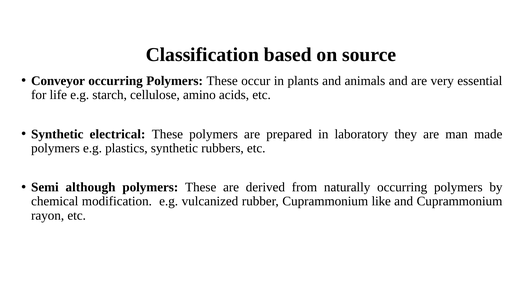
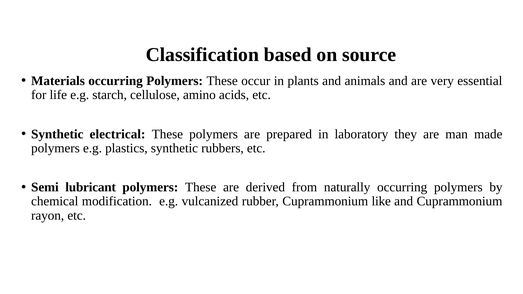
Conveyor: Conveyor -> Materials (58, 81)
although: although -> lubricant (91, 187)
